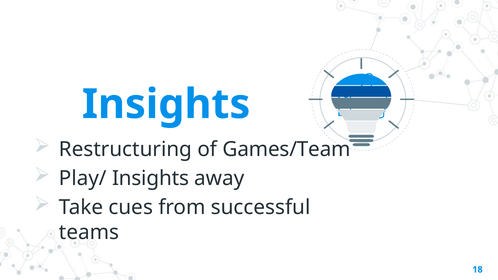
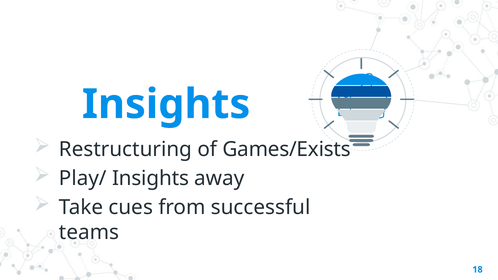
Games/Team: Games/Team -> Games/Exists (287, 149)
